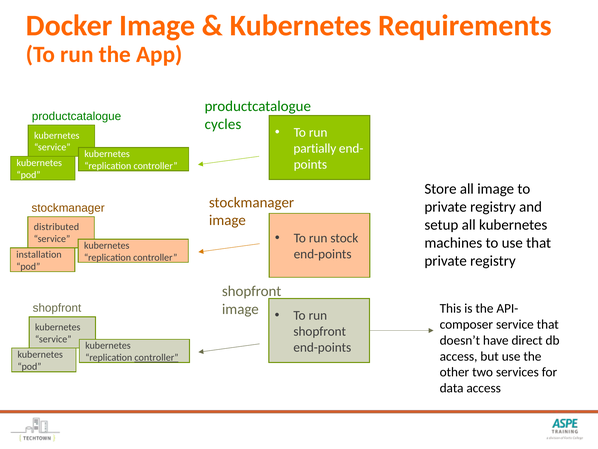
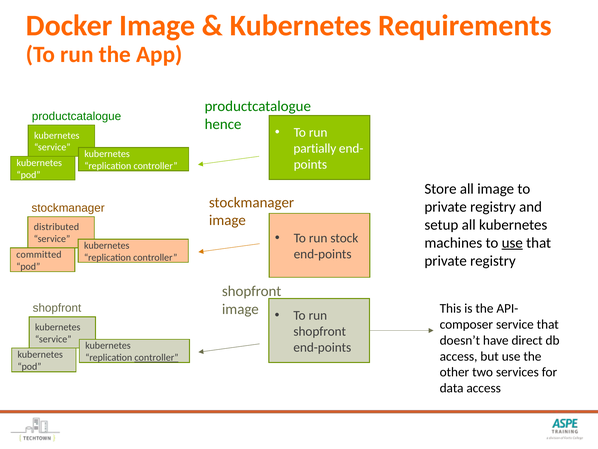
cycles: cycles -> hence (223, 124)
use underline: none -> present (512, 243)
installation: installation -> committed (39, 254)
